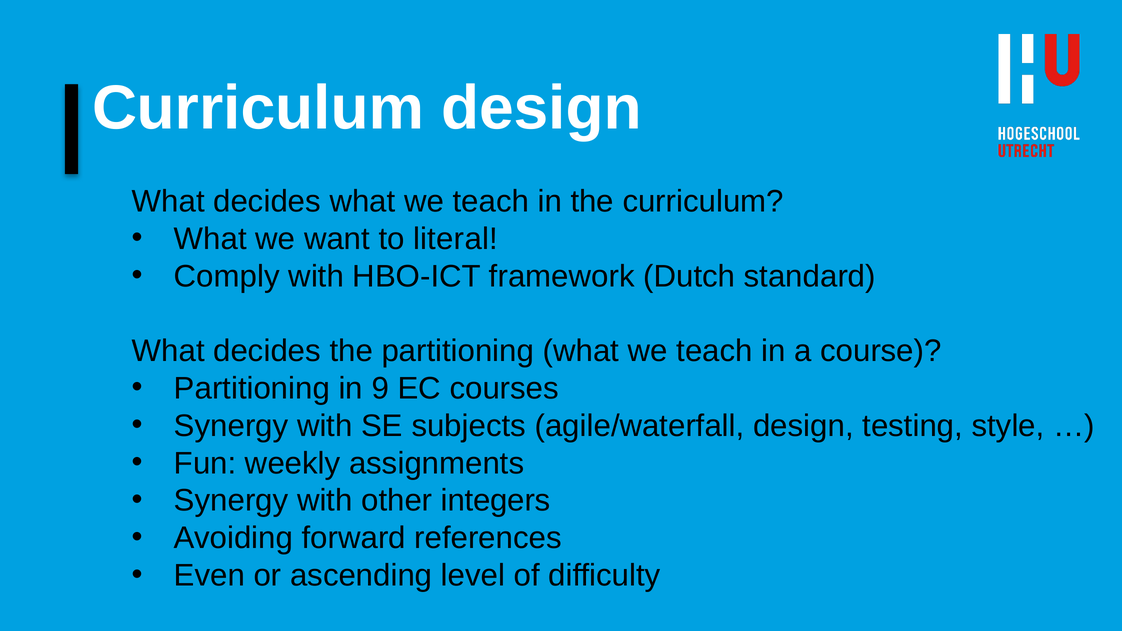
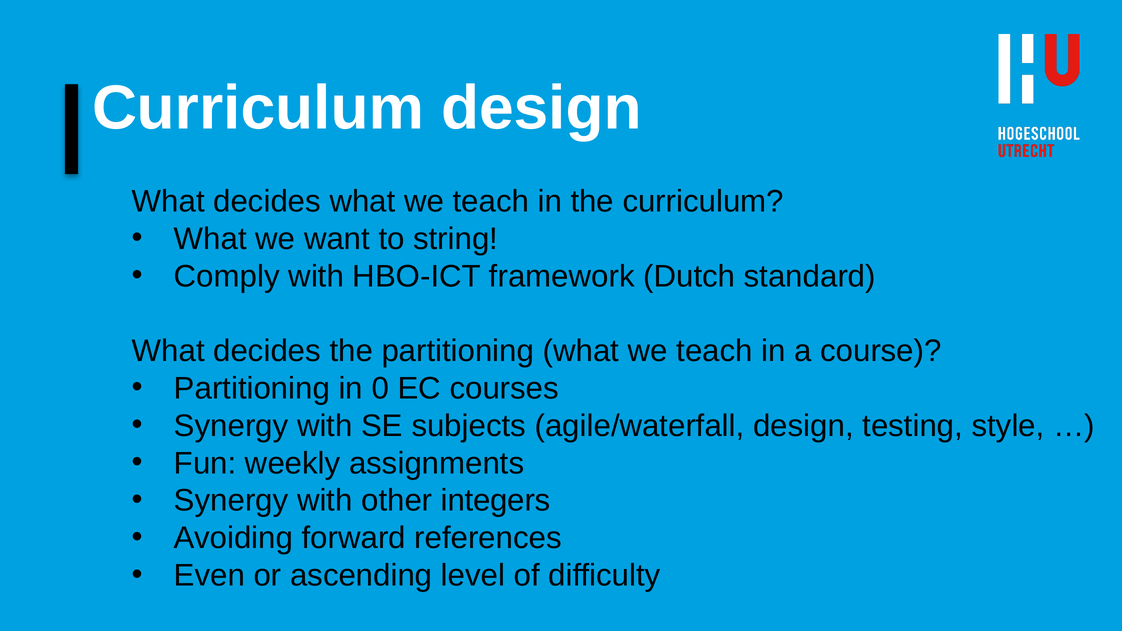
literal: literal -> string (456, 239)
9: 9 -> 0 (380, 389)
